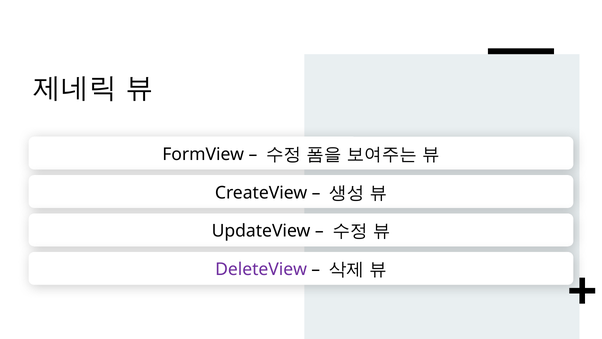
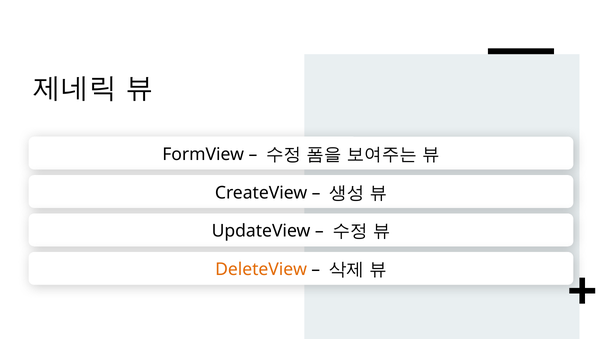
DeleteView colour: purple -> orange (261, 269)
